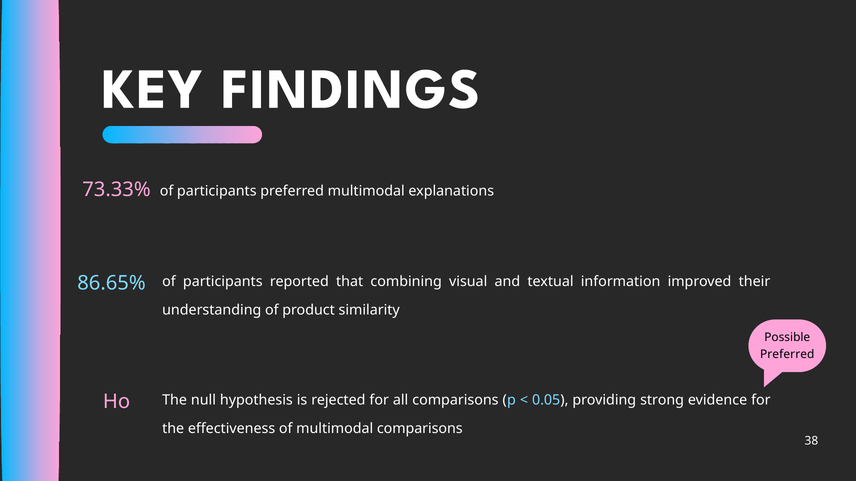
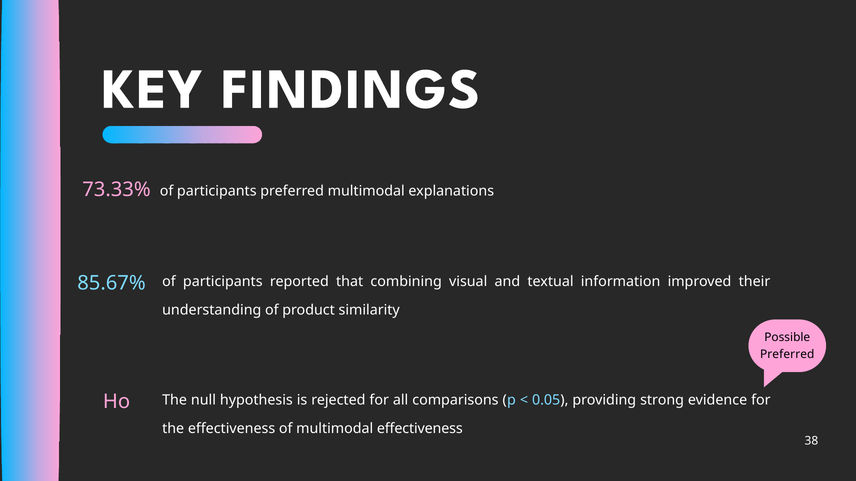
86.65%: 86.65% -> 85.67% (111, 284)
multimodal comparisons: comparisons -> effectiveness (420, 429)
